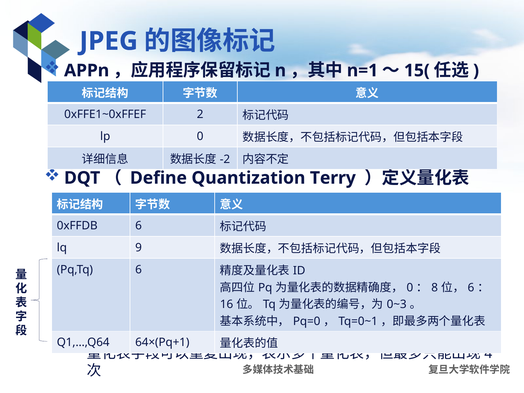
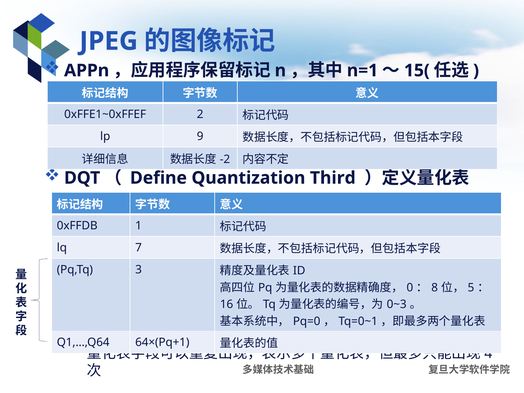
lp 0: 0 -> 9 (200, 136)
Terry: Terry -> Third (333, 178)
0xFFDB 6: 6 -> 1 (139, 226)
9: 9 -> 7 (139, 248)
Pq,Tq 6: 6 -> 3 (139, 270)
6: 6 -> 5 (471, 288)
